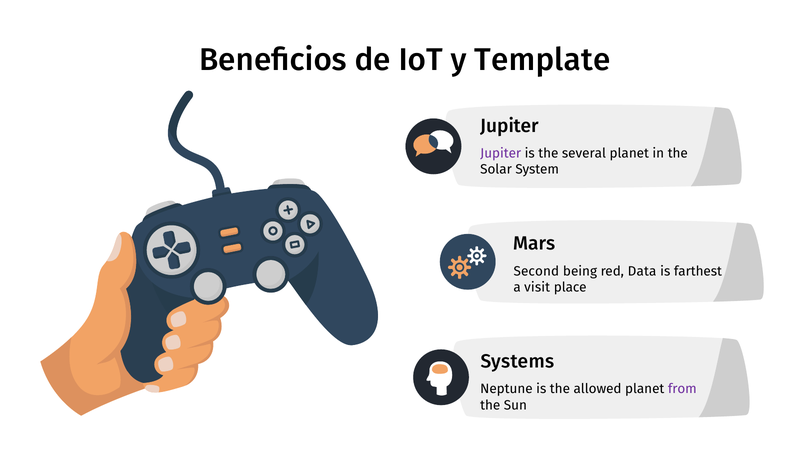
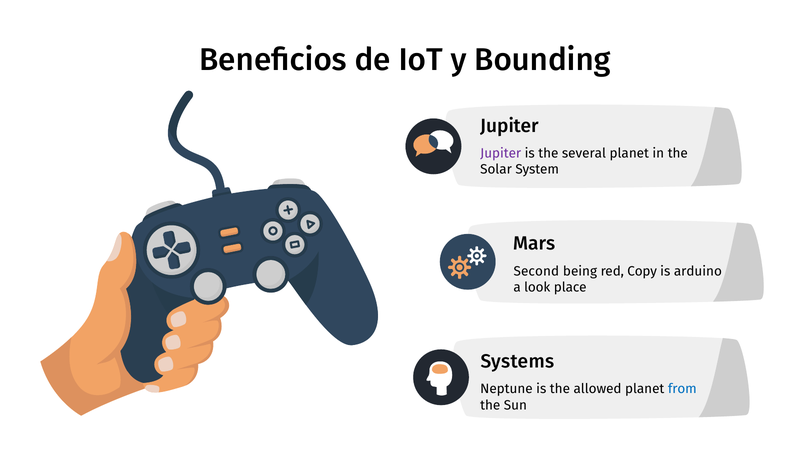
Template: Template -> Bounding (543, 60)
Data: Data -> Copy (642, 271)
farthest: farthest -> arduino (698, 271)
visit: visit -> look (537, 287)
from colour: purple -> blue (682, 389)
